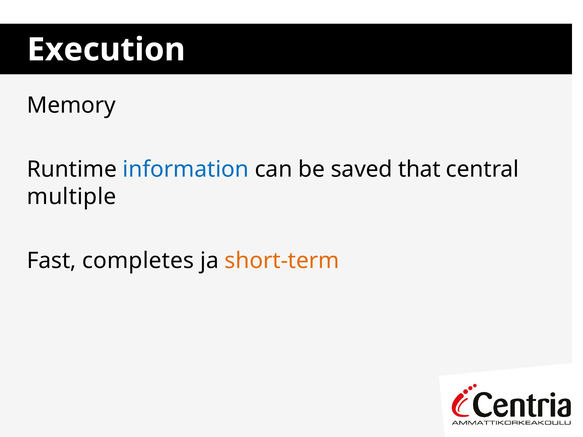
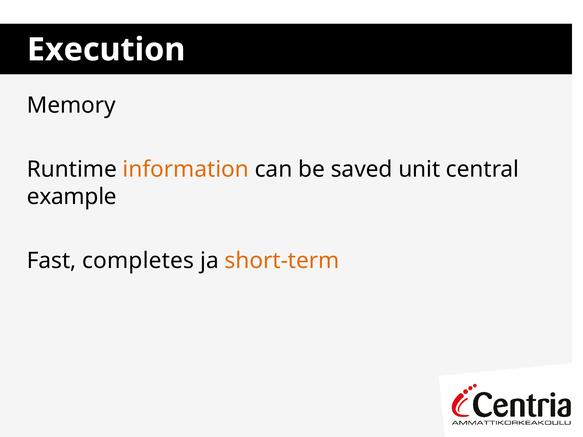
information colour: blue -> orange (186, 169)
that: that -> unit (419, 169)
multiple: multiple -> example (72, 197)
